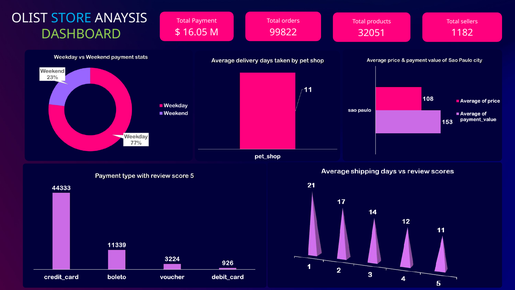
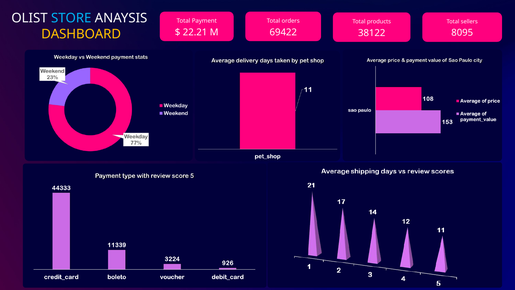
99822: 99822 -> 69422 (283, 32)
16.05: 16.05 -> 22.21 (195, 32)
1182: 1182 -> 8095 (462, 33)
DASHBOARD colour: light green -> yellow (81, 34)
32051: 32051 -> 38122 (372, 33)
